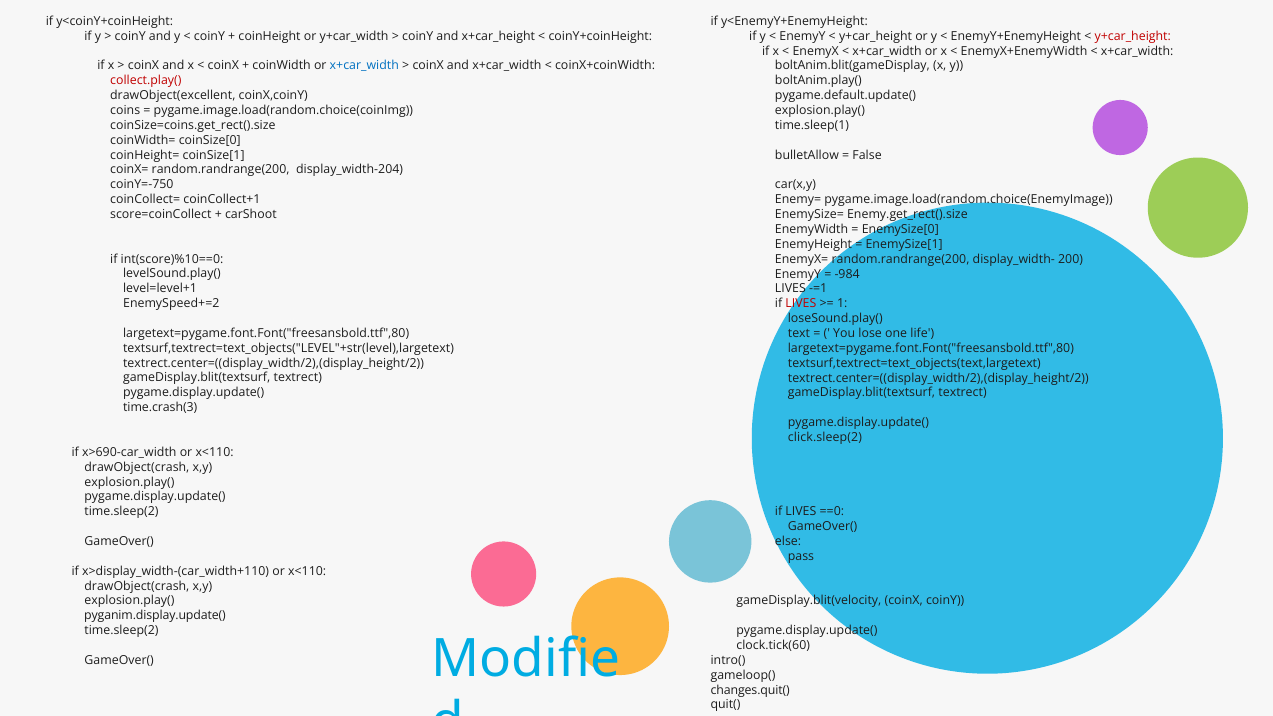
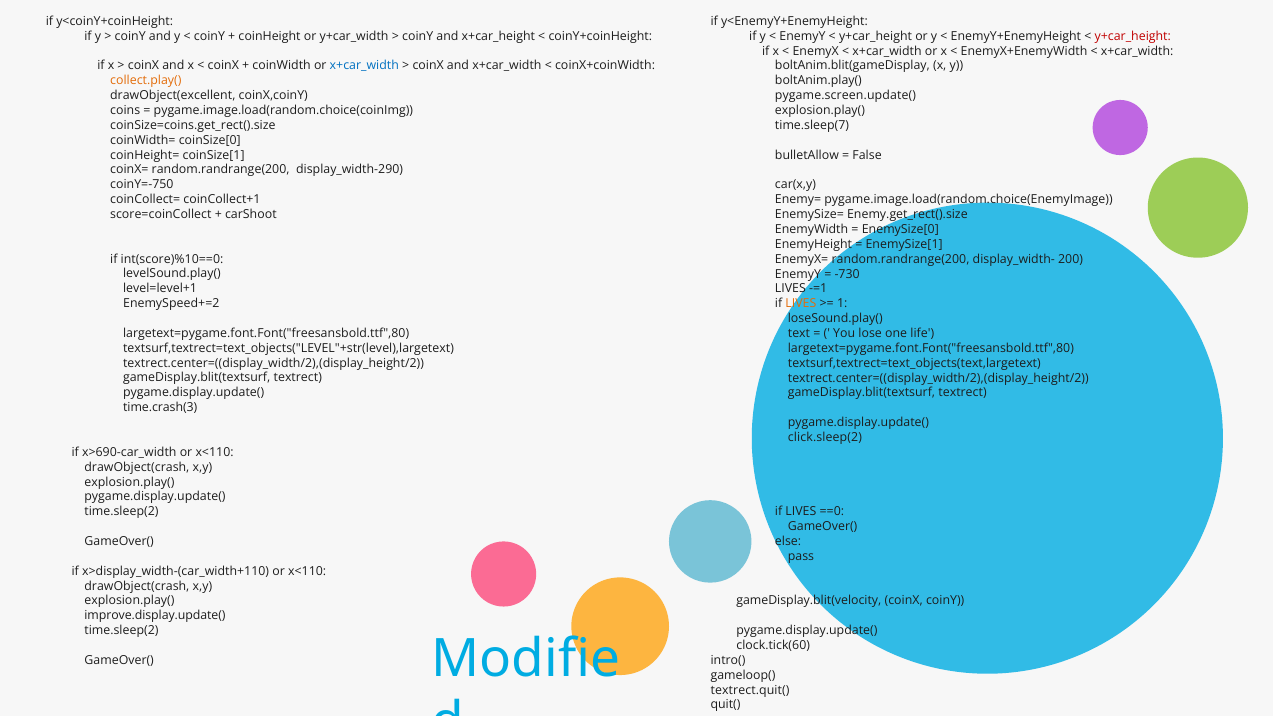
collect.play( colour: red -> orange (146, 81)
pygame.default.update(: pygame.default.update( -> pygame.screen.update( (845, 96)
time.sleep(1: time.sleep(1 -> time.sleep(7 (812, 125)
display_width-204: display_width-204 -> display_width-290 (350, 170)
-984: -984 -> -730 (847, 274)
LIVES colour: red -> orange (801, 304)
pyganim.display.update(: pyganim.display.update( -> improve.display.update( (155, 616)
changes.quit(: changes.quit( -> textrect.quit( (750, 690)
